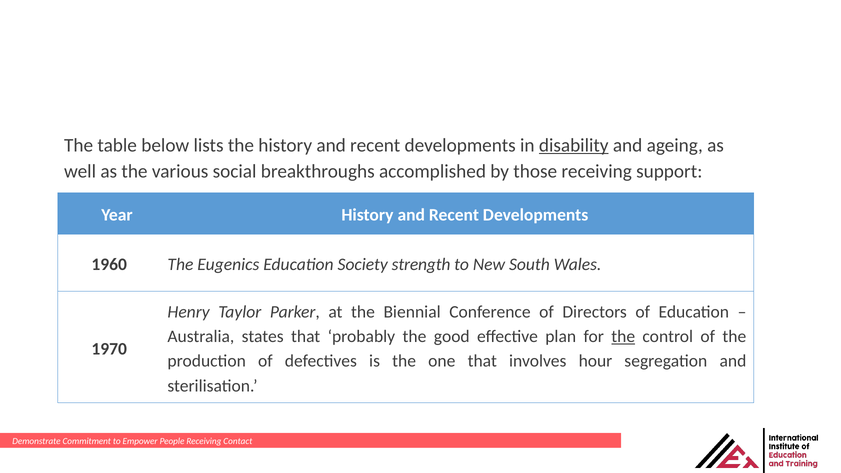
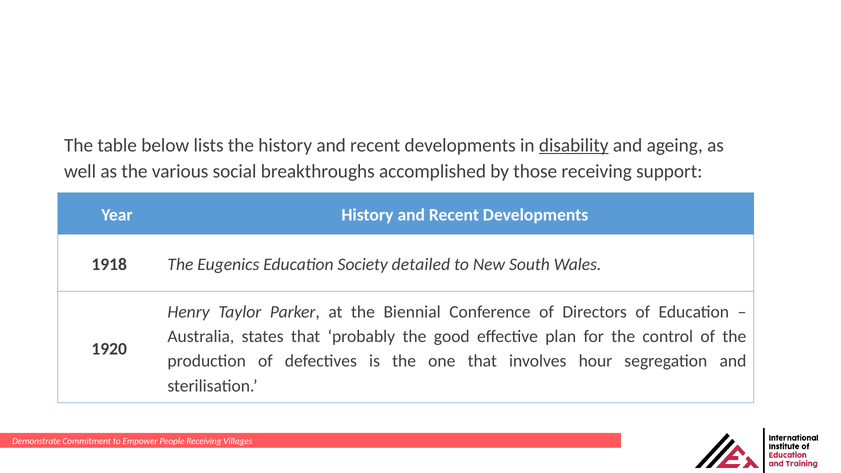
1960: 1960 -> 1918 (109, 264)
strength: strength -> detailed (421, 264)
the underline: present -> none (623, 337)
1970: 1970 -> 1920 (109, 349)
Contact: Contact -> Villages (238, 441)
